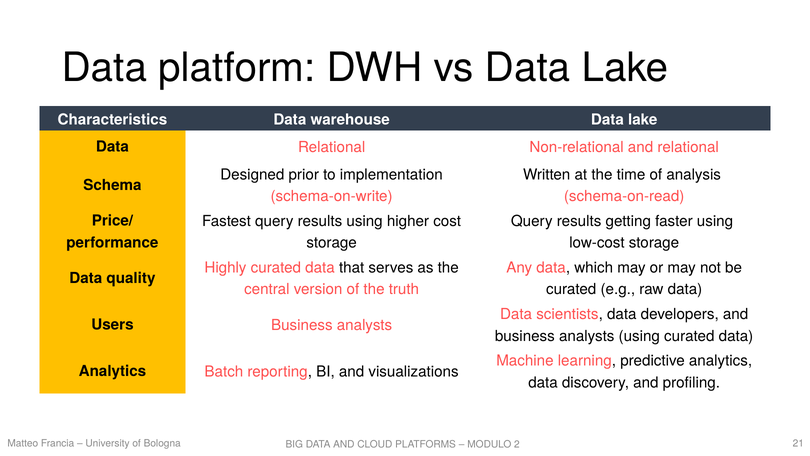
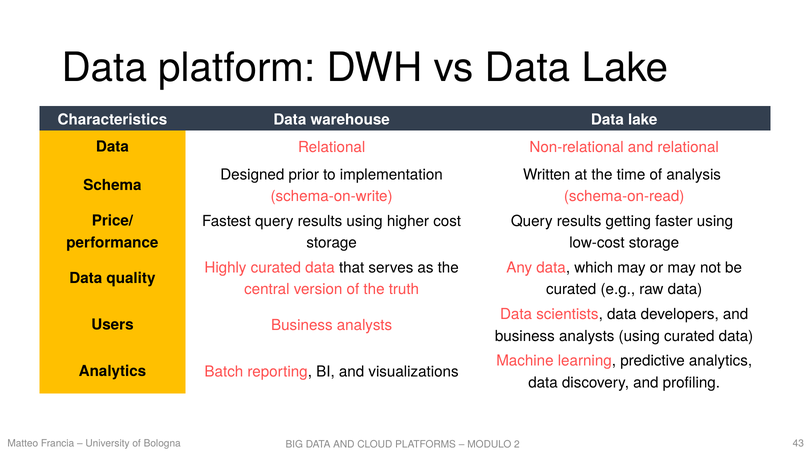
21: 21 -> 43 (798, 443)
